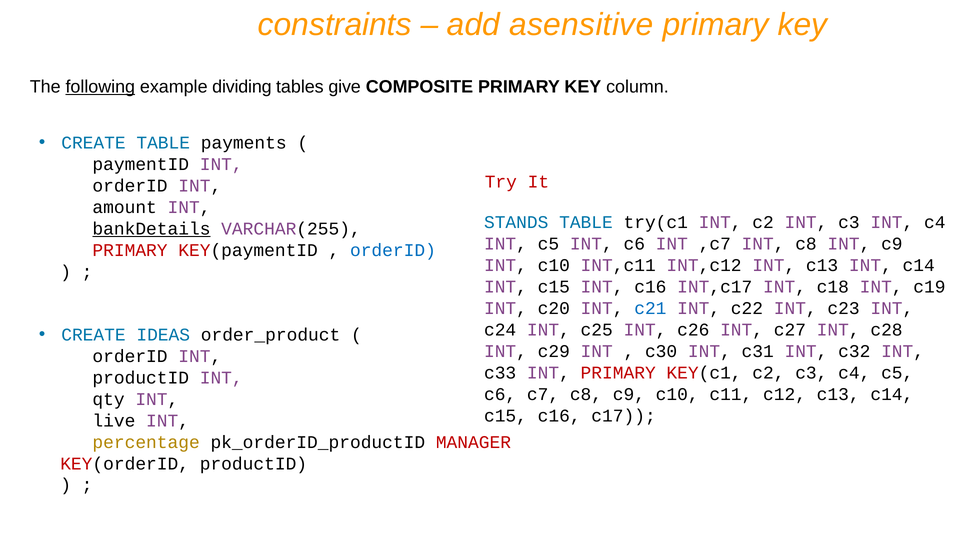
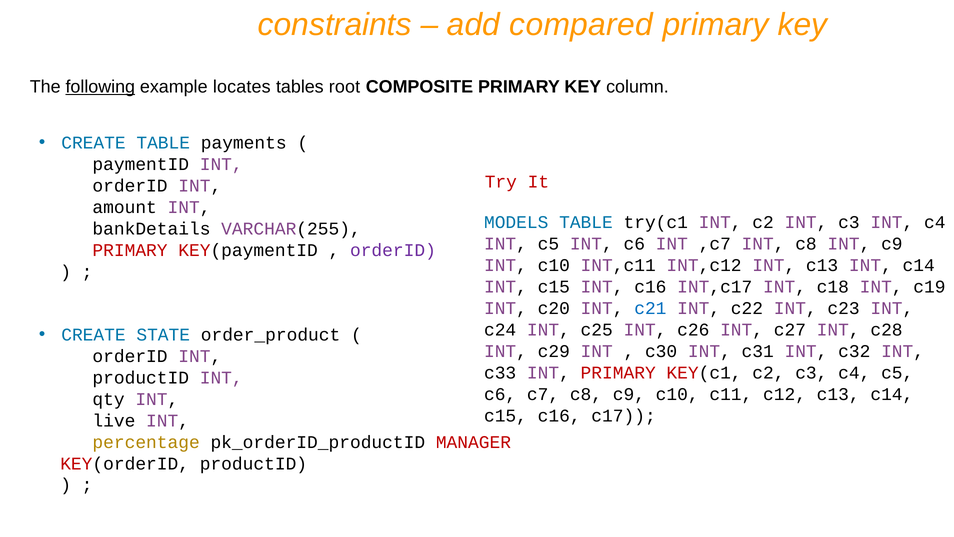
asensitive: asensitive -> compared (581, 25)
dividing: dividing -> locates (242, 87)
give: give -> root (344, 87)
STANDS: STANDS -> MODELS (516, 222)
bankDetails underline: present -> none (151, 229)
orderID colour: blue -> purple (393, 250)
IDEAS: IDEAS -> STATE (163, 334)
